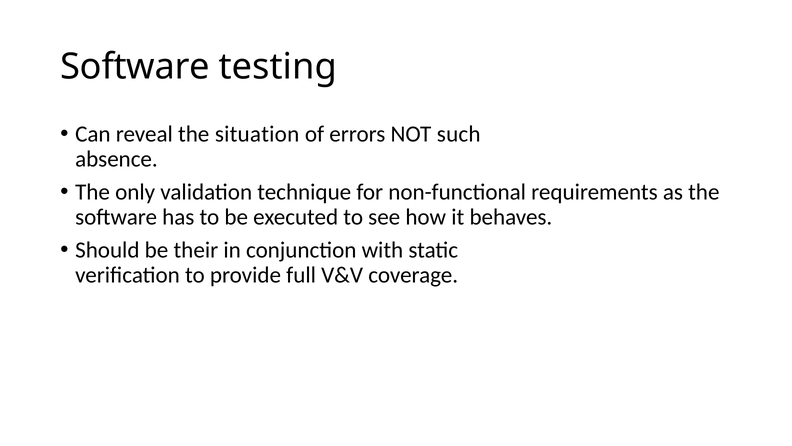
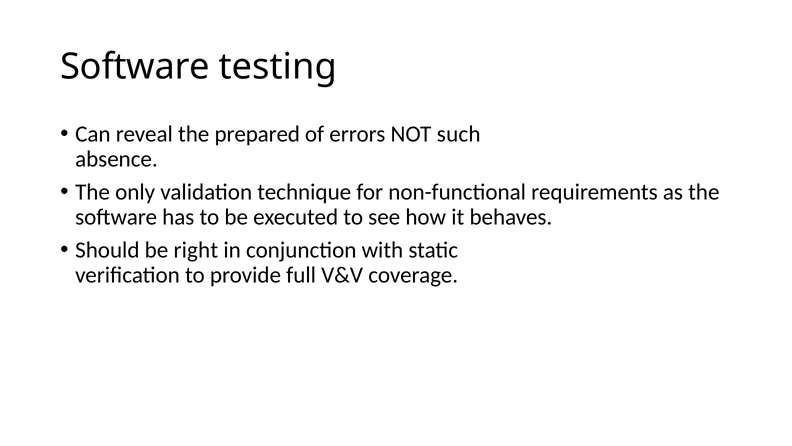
situation: situation -> prepared (257, 134)
their: their -> right (196, 250)
